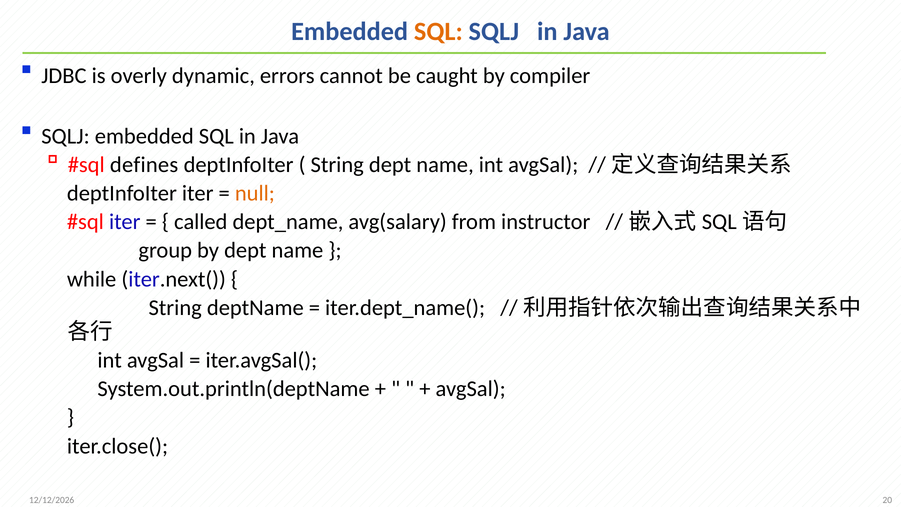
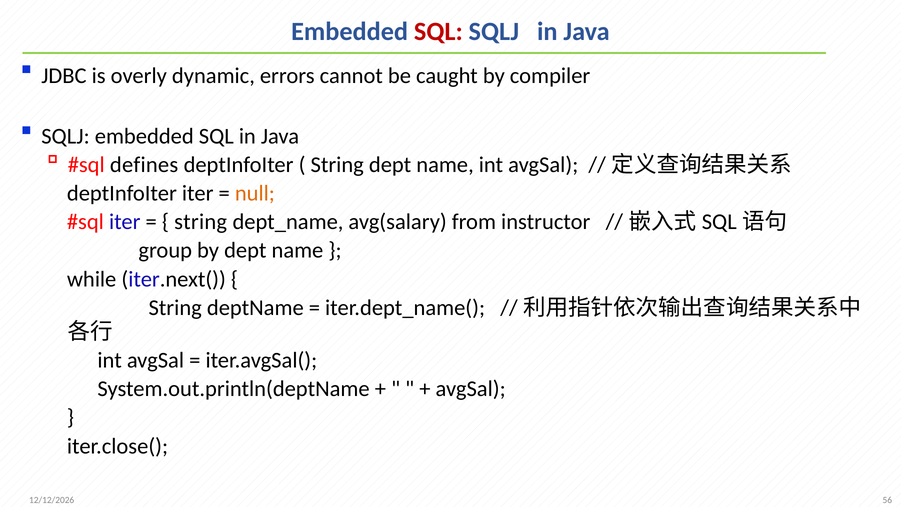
SQL colour: orange -> red (438, 32)
called: called -> string (201, 222)
20: 20 -> 56 (887, 500)
